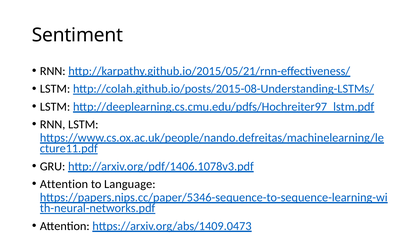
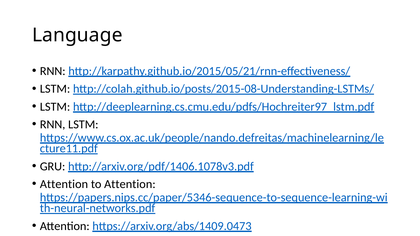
Sentiment: Sentiment -> Language (77, 35)
to Language: Language -> Attention (130, 184)
